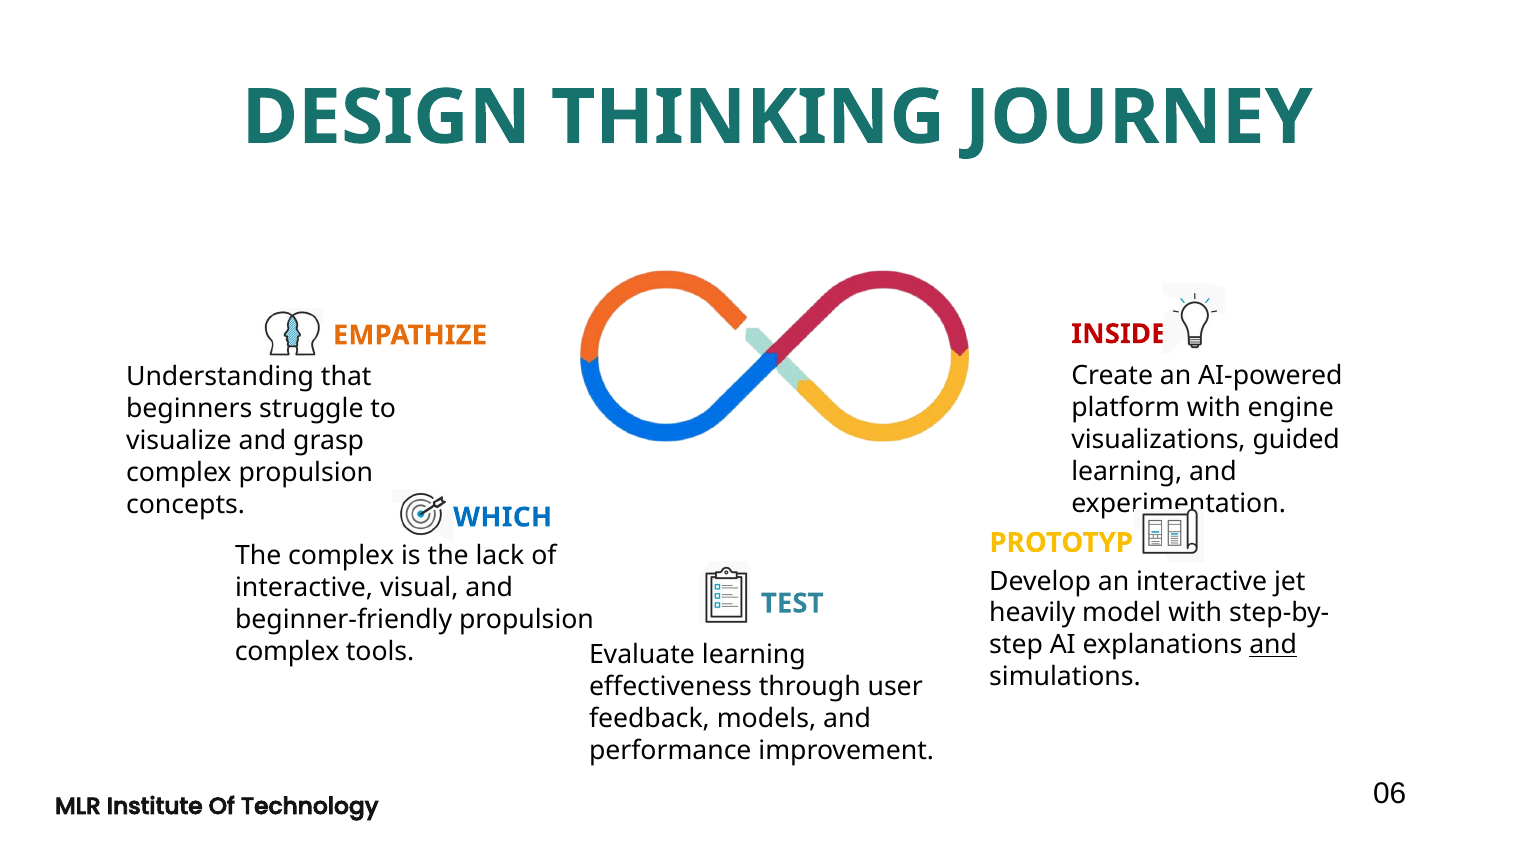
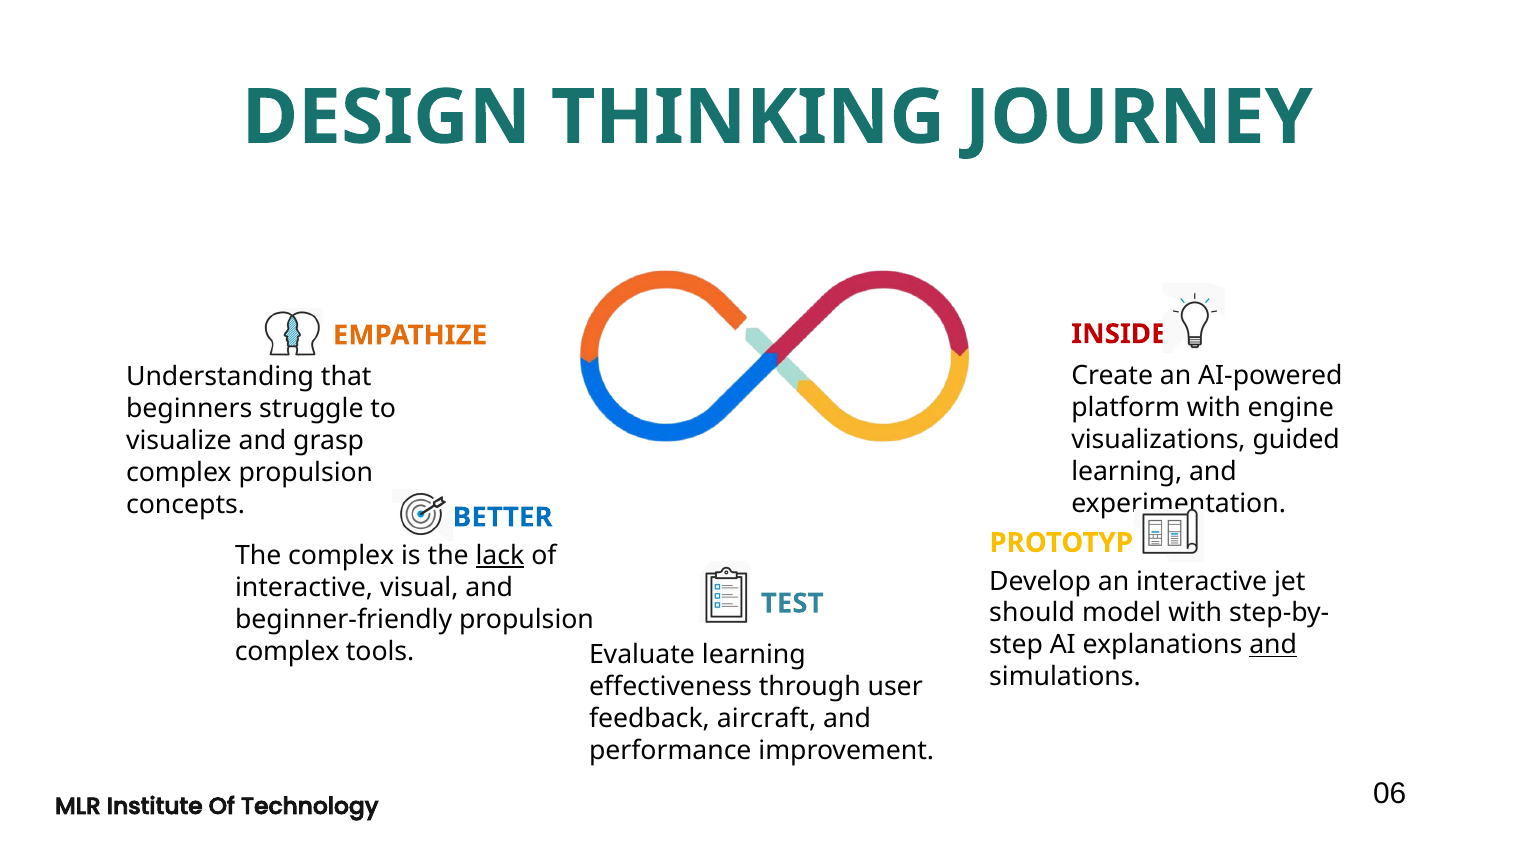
WHICH: WHICH -> BETTER (503, 518)
lack underline: none -> present (500, 556)
heavily: heavily -> should (1032, 613)
models: models -> aircraft (766, 719)
